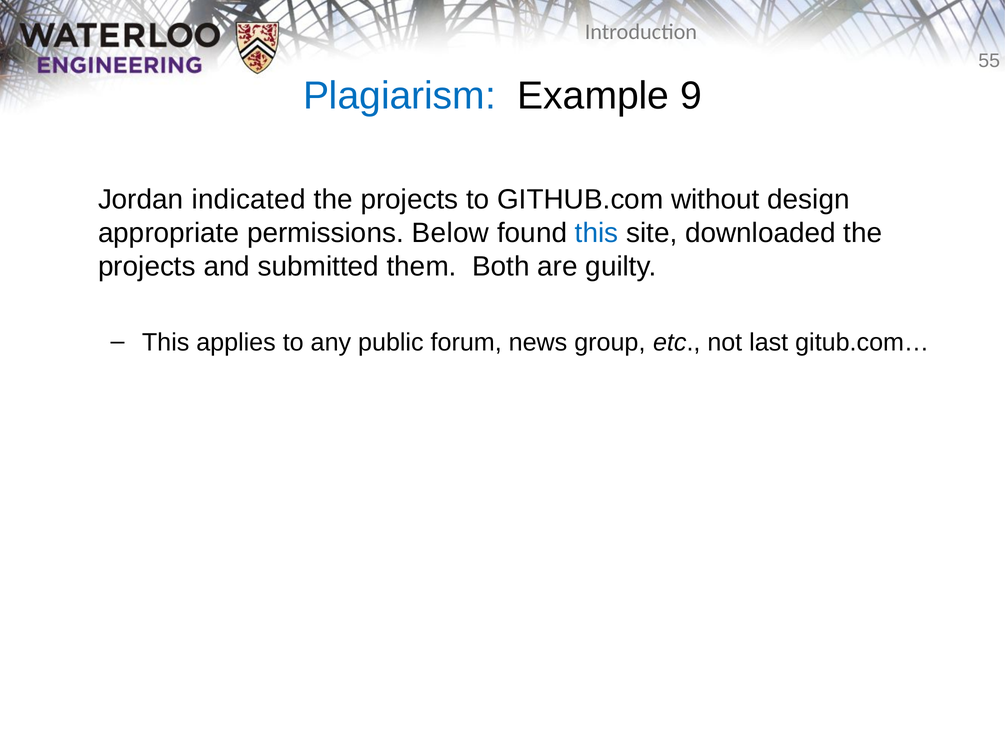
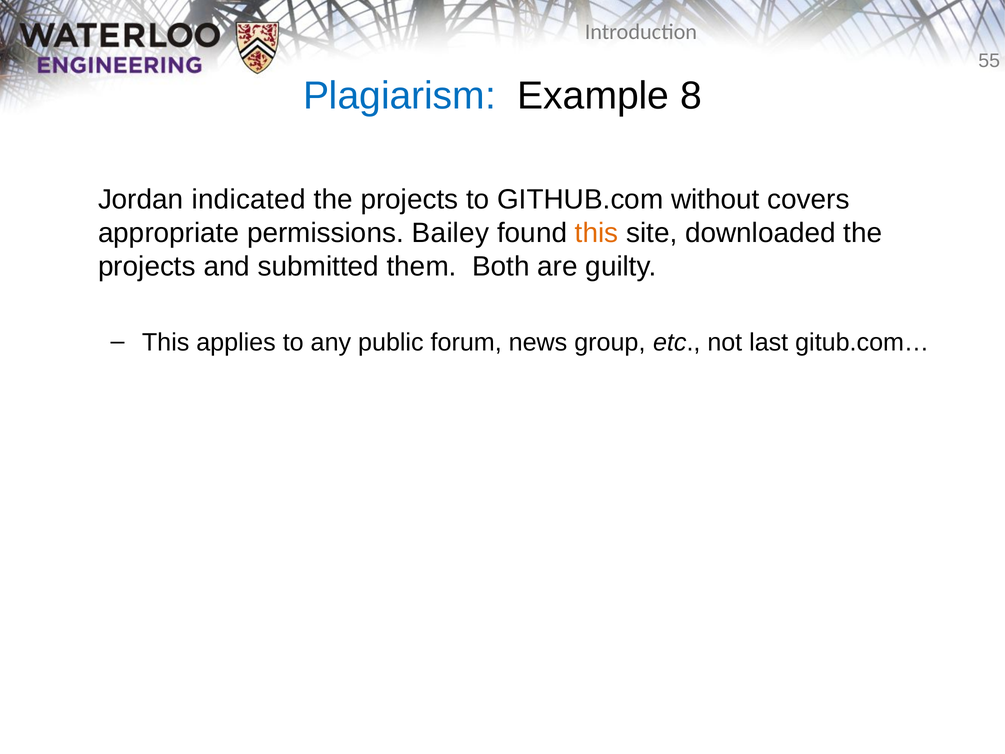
9: 9 -> 8 (691, 96)
design: design -> covers (809, 200)
Below: Below -> Bailey (451, 233)
this colour: blue -> orange (597, 233)
